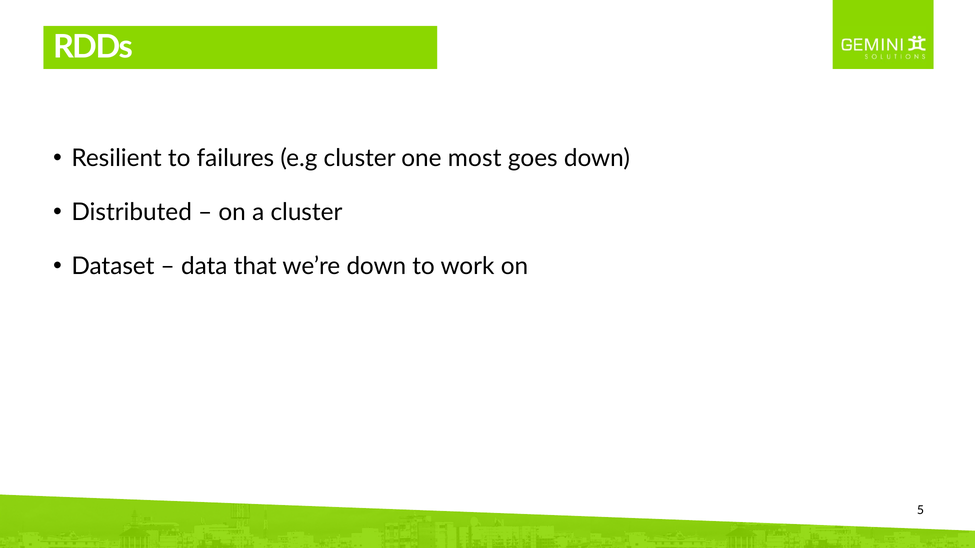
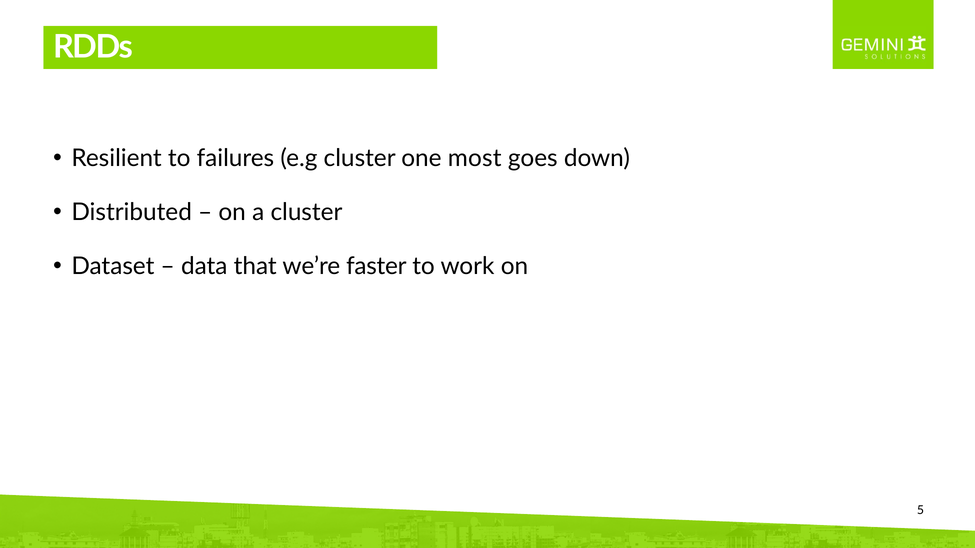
we’re down: down -> faster (376, 267)
